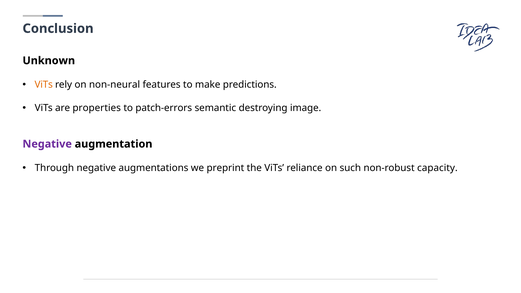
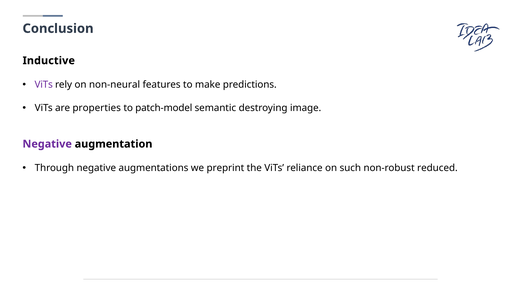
Unknown: Unknown -> Inductive (49, 61)
ViTs colour: orange -> purple (44, 85)
patch-errors: patch-errors -> patch-model (164, 108)
capacity: capacity -> reduced (437, 168)
